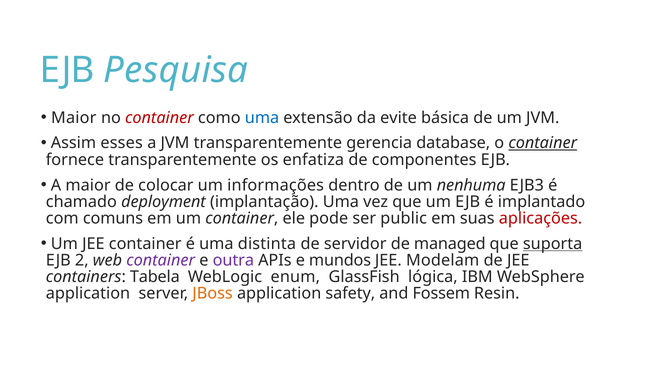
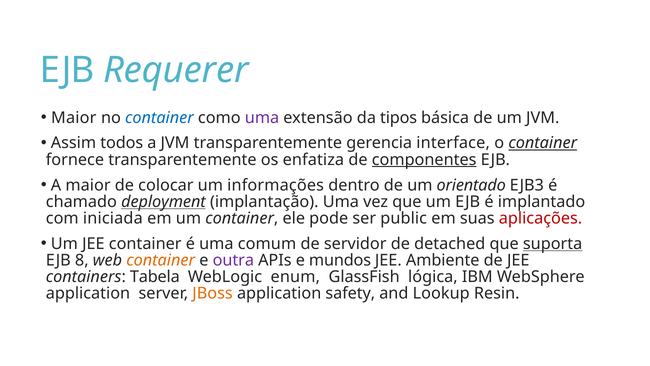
Pesquisa: Pesquisa -> Requerer (176, 70)
container colour: red -> blue (159, 118)
uma colour: blue -> purple (262, 118)
evite: evite -> tipos (399, 118)
esses: esses -> todos (122, 143)
database: database -> interface (453, 143)
componentes underline: none -> present (424, 160)
nenhuma: nenhuma -> orientado (471, 185)
deployment underline: none -> present (163, 202)
comuns: comuns -> iniciada (113, 218)
distinta: distinta -> comum (267, 244)
managed: managed -> detached (450, 244)
2: 2 -> 8 (82, 260)
container colour: purple -> orange (161, 260)
Modelam: Modelam -> Ambiente (443, 260)
Fossem: Fossem -> Lookup (441, 293)
